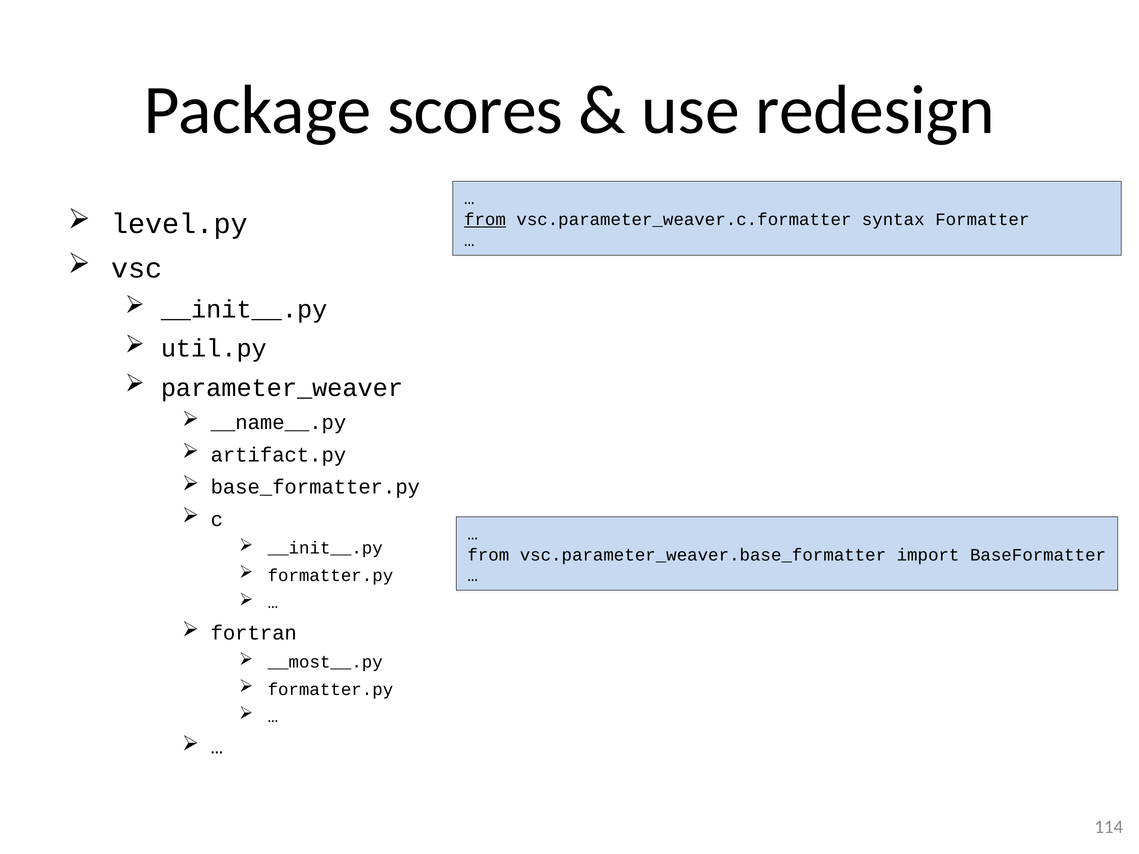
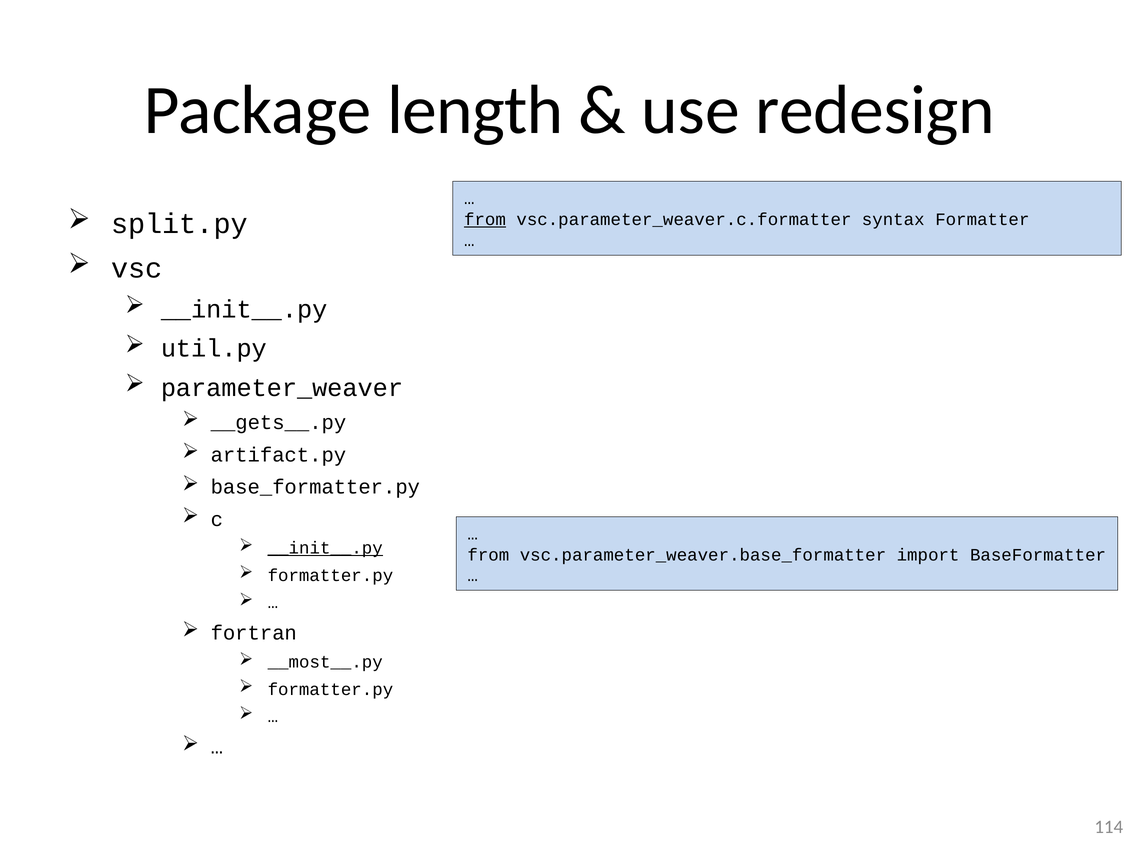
scores: scores -> length (475, 110)
level.py: level.py -> split.py (179, 224)
__name__.py: __name__.py -> __gets__.py (278, 423)
__init__.py underline: none -> present (325, 548)
